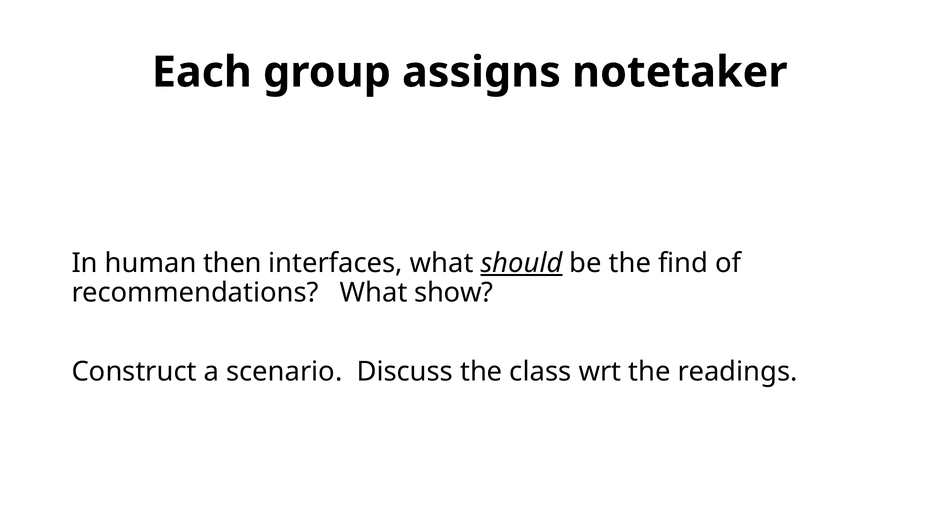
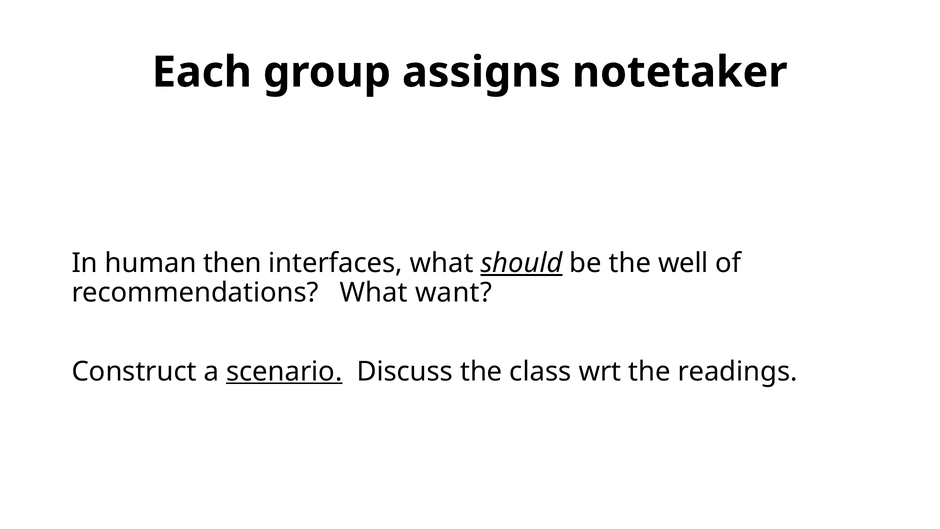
find: find -> well (683, 263)
show: show -> want (454, 293)
scenario underline: none -> present (284, 371)
